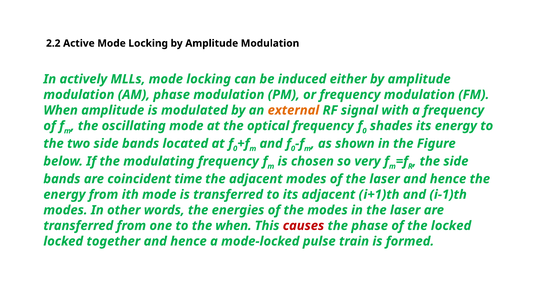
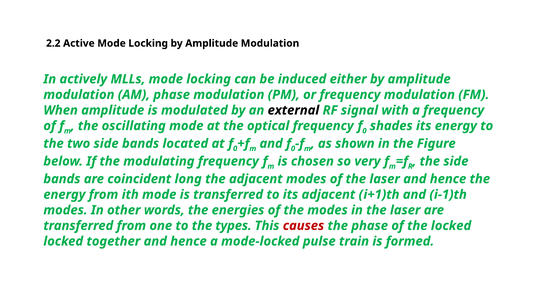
external colour: orange -> black (293, 110)
time: time -> long (188, 179)
the when: when -> types (233, 226)
